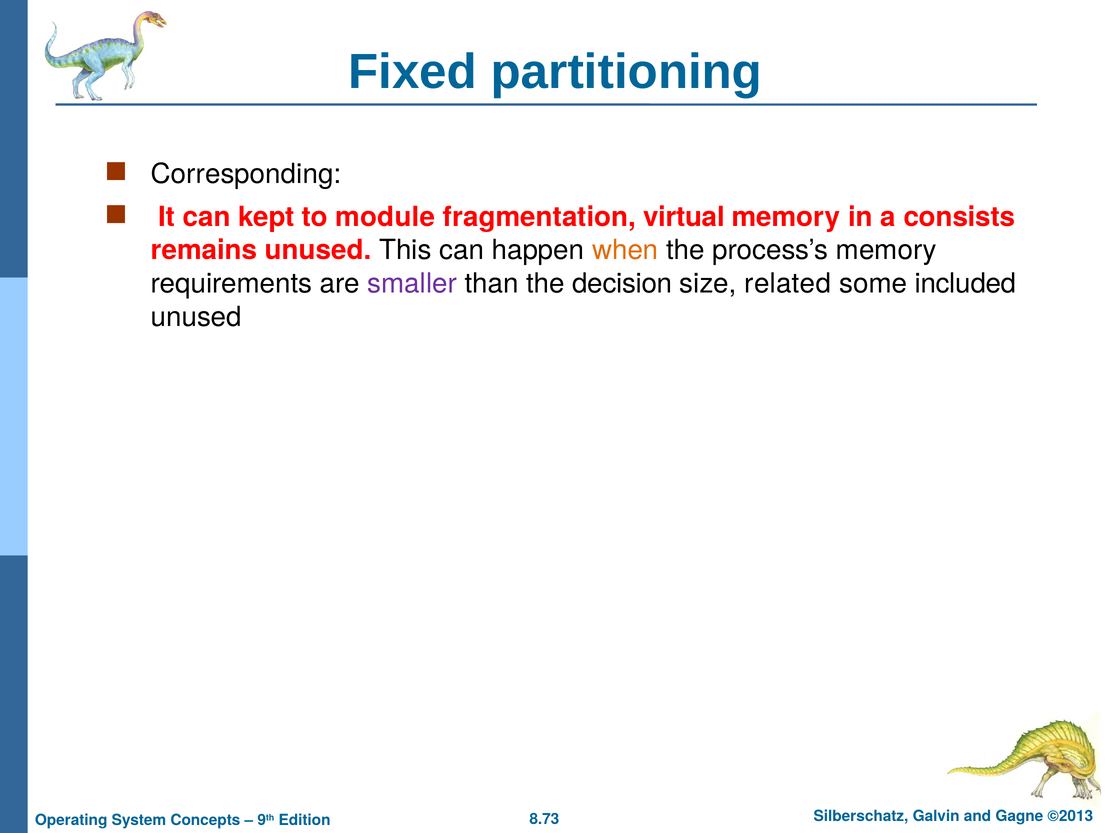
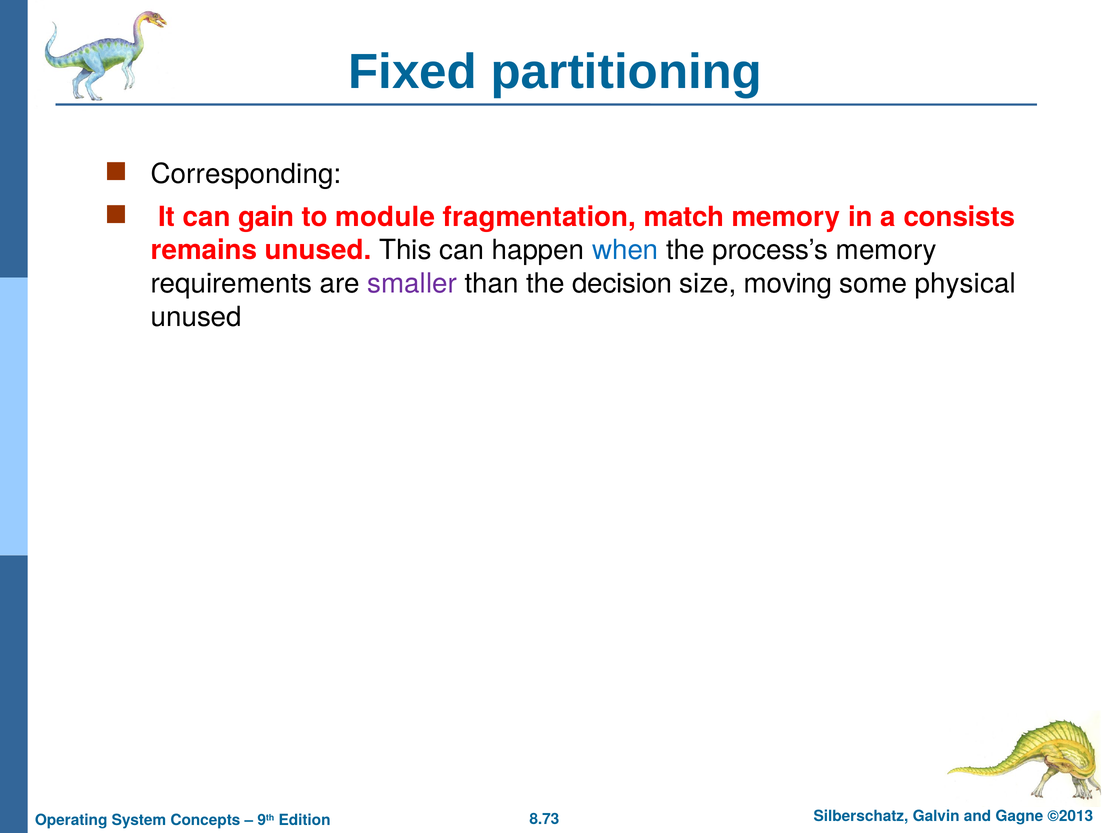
kept: kept -> gain (266, 217)
virtual: virtual -> match (684, 217)
when colour: orange -> blue (625, 250)
related: related -> moving (788, 284)
included: included -> physical (965, 284)
